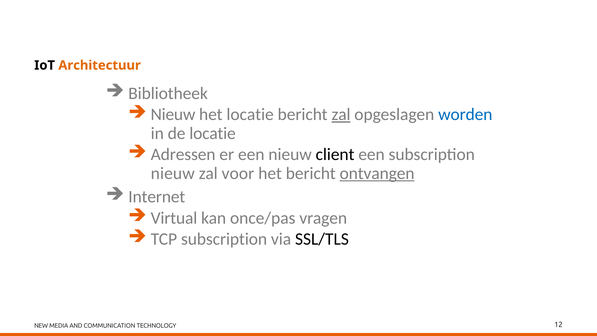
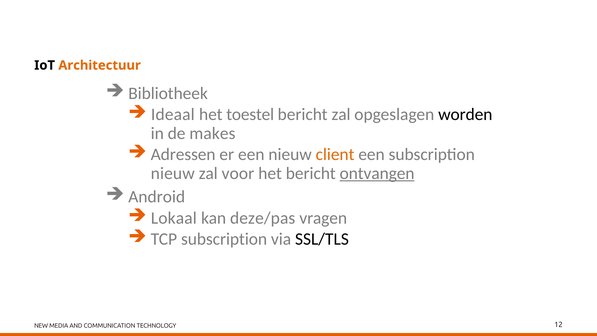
Nieuw: Nieuw -> Ideaal (173, 114)
het locatie: locatie -> toestel (250, 114)
zal underline: present -> none (341, 114)
worden colour: blue -> black (465, 114)
de locatie: locatie -> makes (212, 133)
client colour: black -> orange (335, 154)
Internet: Internet -> Android (157, 197)
Virtual: Virtual -> Lokaal (174, 218)
once/pas: once/pas -> deze/pas (263, 218)
